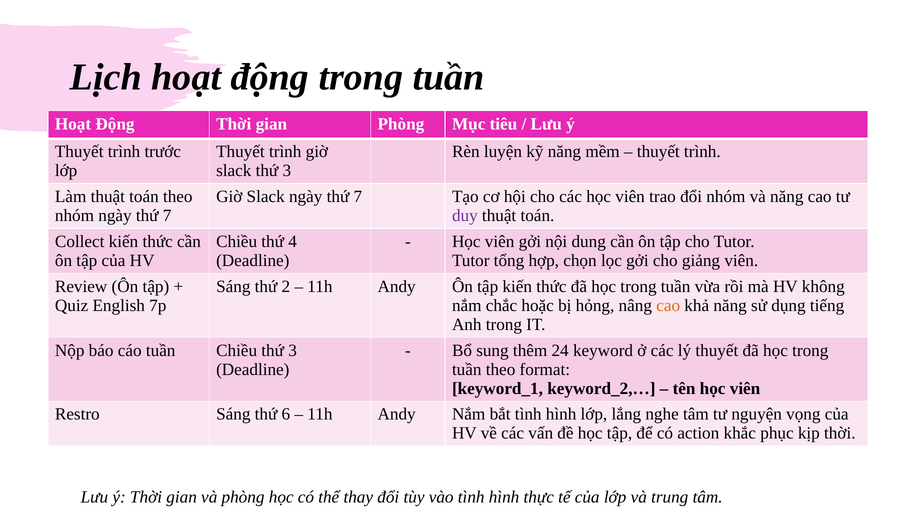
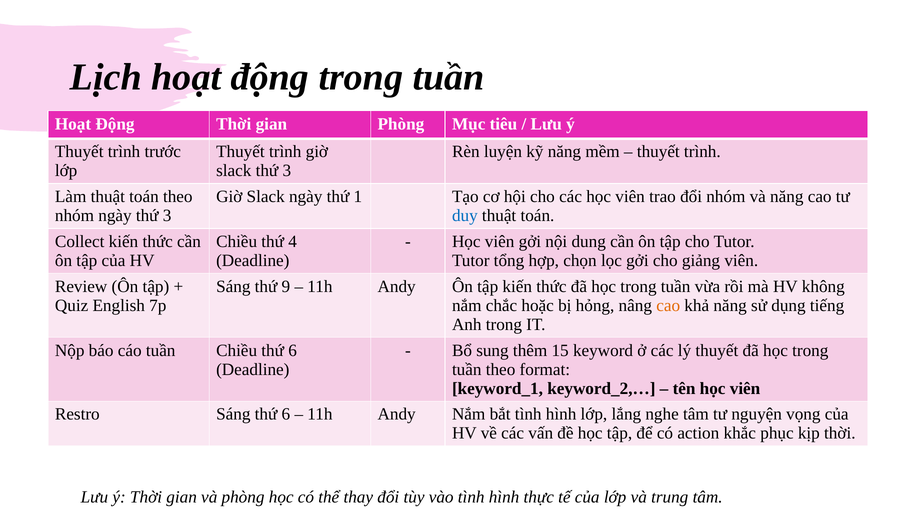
Slack ngày thứ 7: 7 -> 1 (358, 197)
nhóm ngày thứ 7: 7 -> 3 (167, 216)
duy colour: purple -> blue (465, 216)
2: 2 -> 9 (286, 287)
Chiều thứ 3: 3 -> 6 (293, 351)
24: 24 -> 15 (560, 351)
